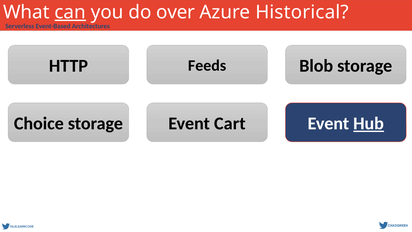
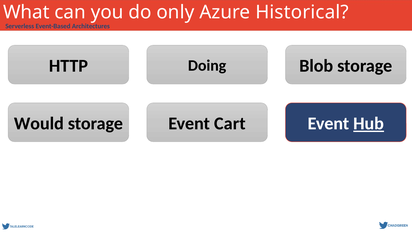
can underline: present -> none (70, 12)
over: over -> only (175, 12)
Feeds: Feeds -> Doing (207, 66)
Choice: Choice -> Would (39, 123)
